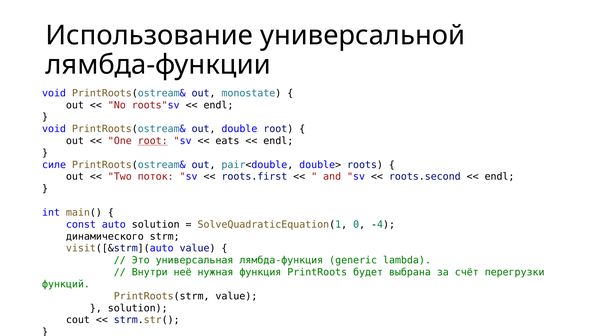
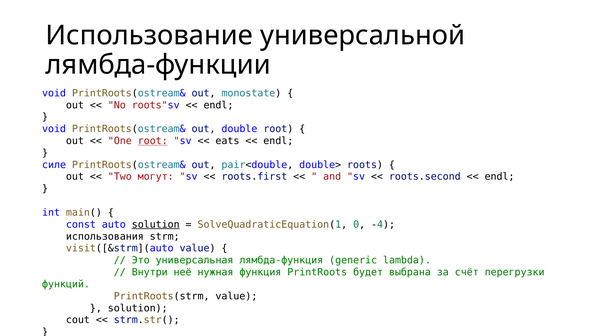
поток: поток -> могут (156, 177)
solution underline: none -> present (156, 225)
динамического: динамического -> использования (105, 237)
